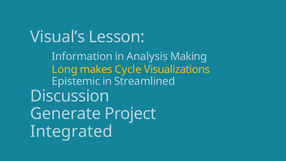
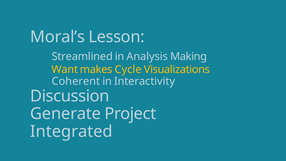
Visual’s: Visual’s -> Moral’s (58, 37)
Information: Information -> Streamlined (82, 56)
Long: Long -> Want (65, 69)
Epistemic: Epistemic -> Coherent (76, 81)
Streamlined: Streamlined -> Interactivity (145, 81)
